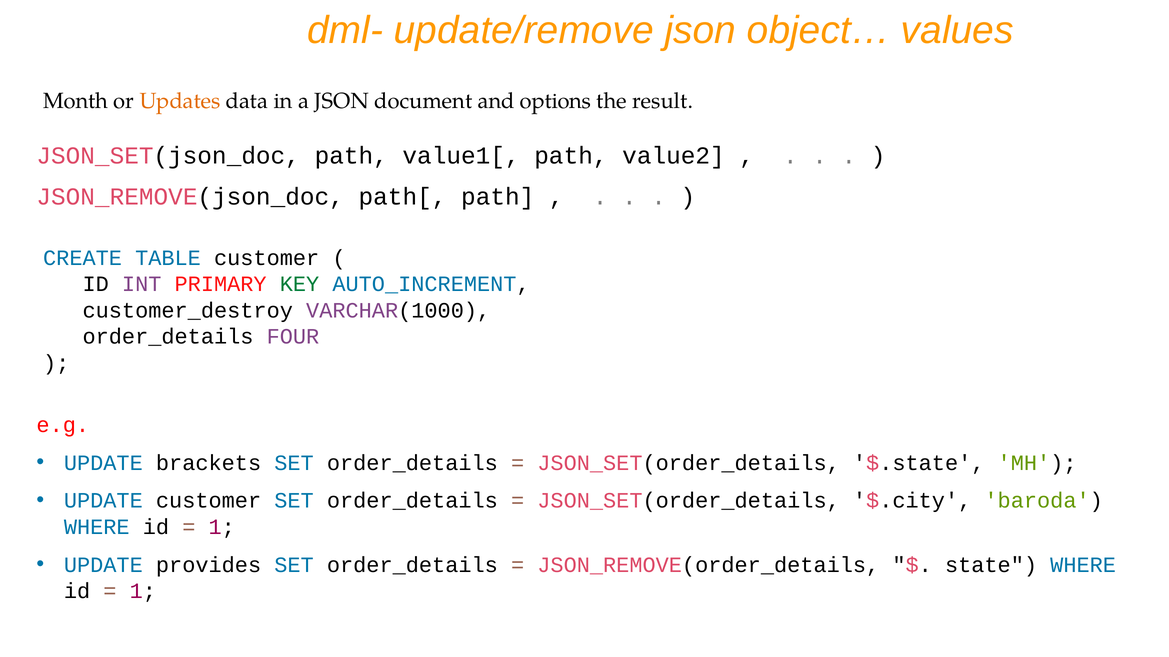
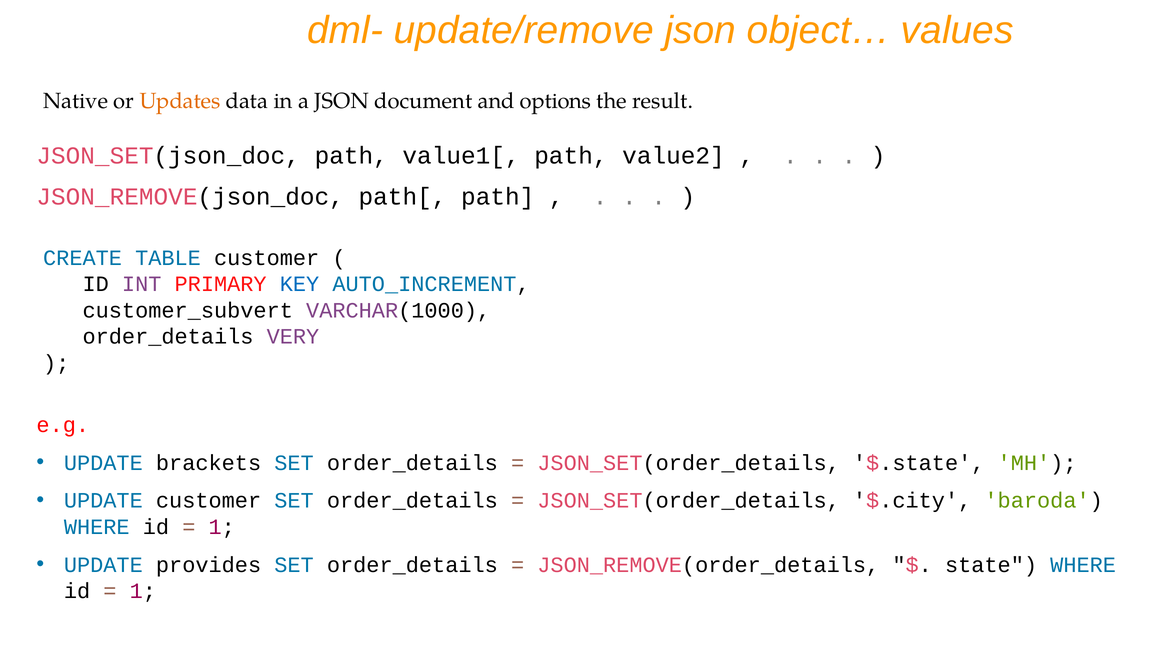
Month: Month -> Native (76, 101)
KEY colour: green -> blue (300, 284)
customer_destroy: customer_destroy -> customer_subvert (188, 311)
FOUR: FOUR -> VERY (293, 337)
